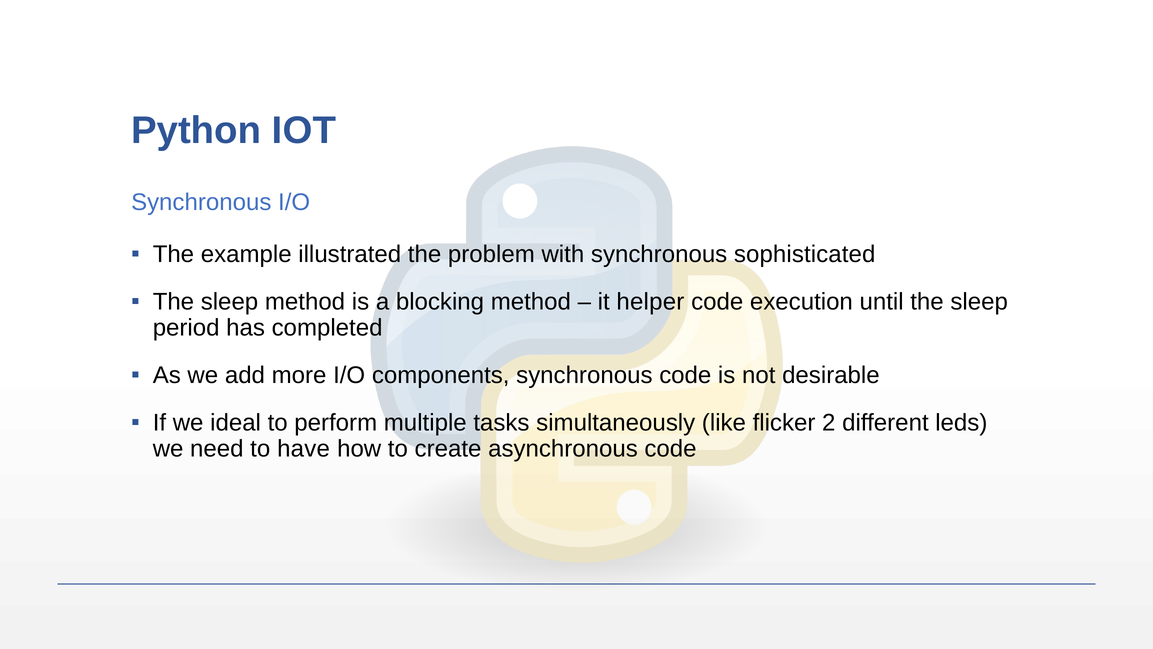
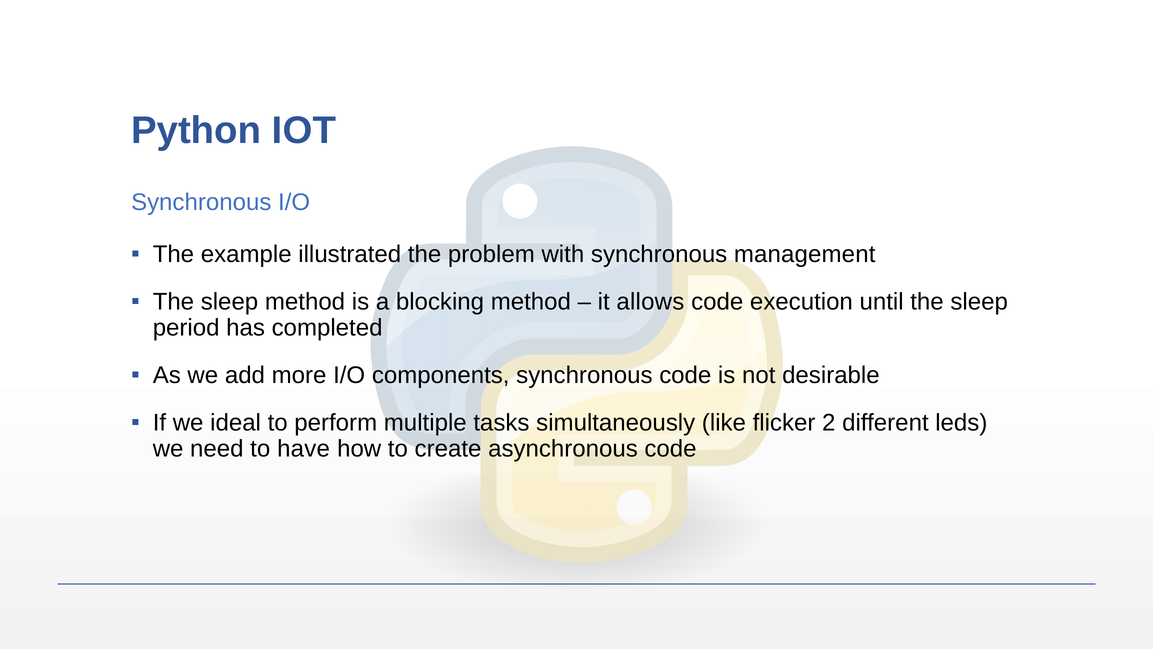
sophisticated: sophisticated -> management (805, 254)
helper: helper -> allows (650, 302)
